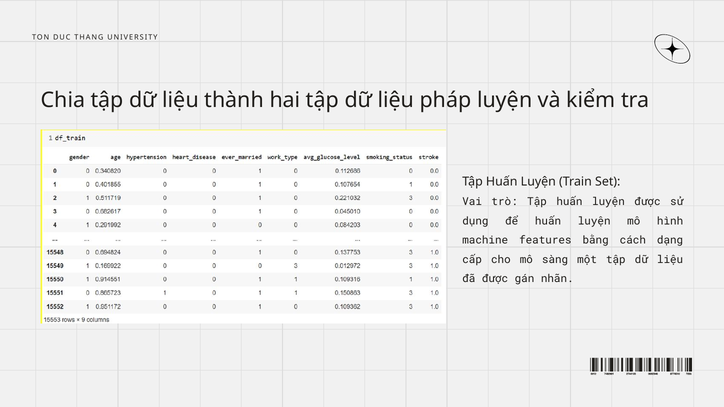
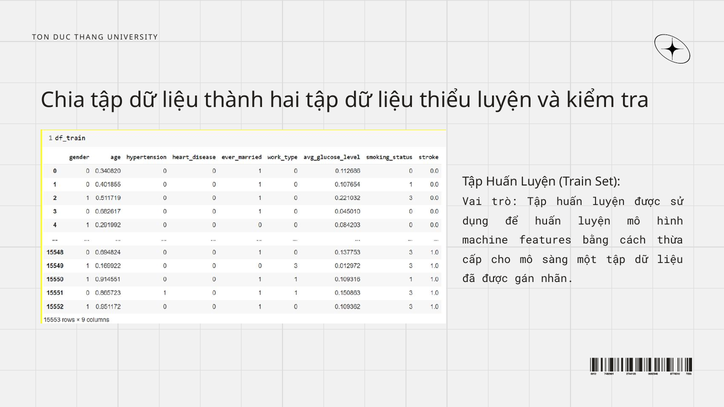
pháp: pháp -> thiểu (446, 100)
dạng: dạng -> thừa (670, 240)
